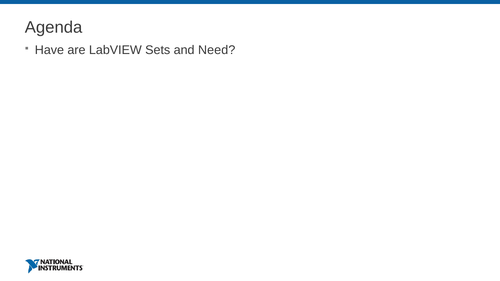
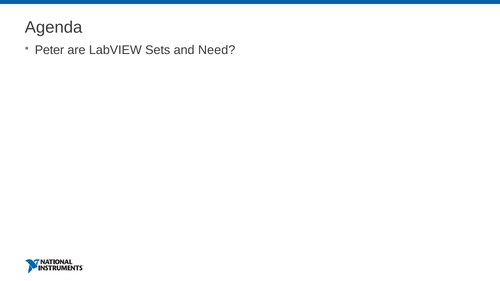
Have: Have -> Peter (49, 50)
